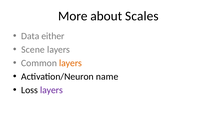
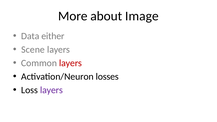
Scales: Scales -> Image (142, 16)
layers colour: orange -> red (71, 63)
name: name -> losses (107, 77)
